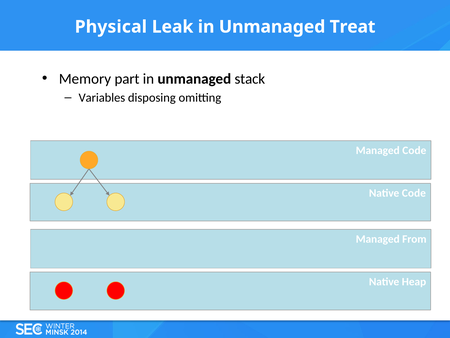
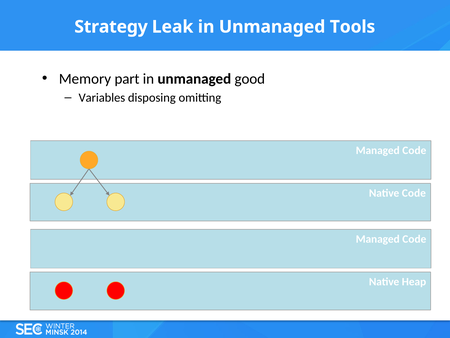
Physical: Physical -> Strategy (111, 27)
Treat: Treat -> Tools (353, 27)
stack: stack -> good (250, 79)
From: From -> Code (414, 239)
